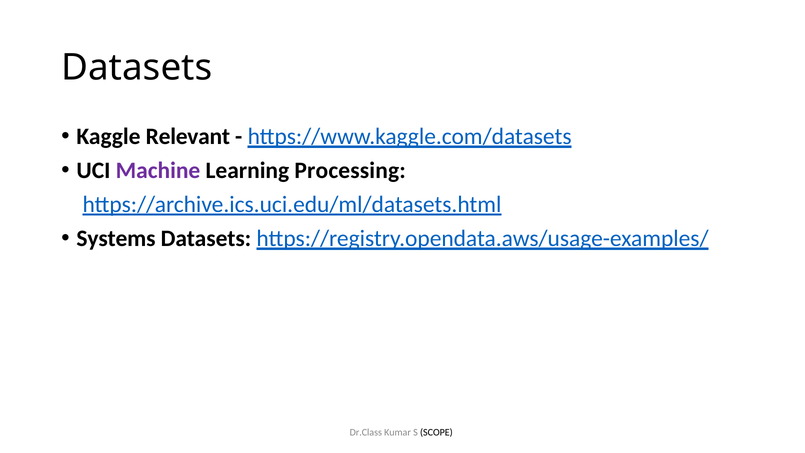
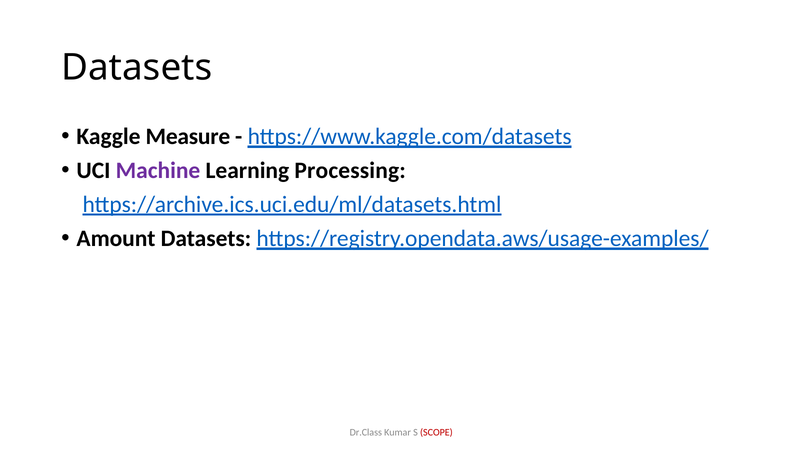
Relevant: Relevant -> Measure (188, 136)
Systems: Systems -> Amount (116, 239)
SCOPE colour: black -> red (436, 432)
